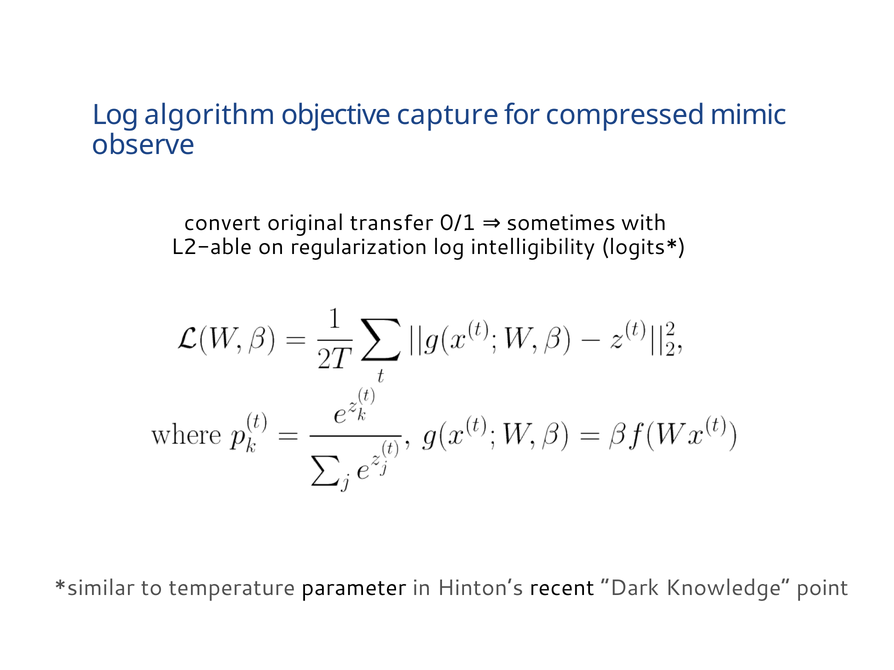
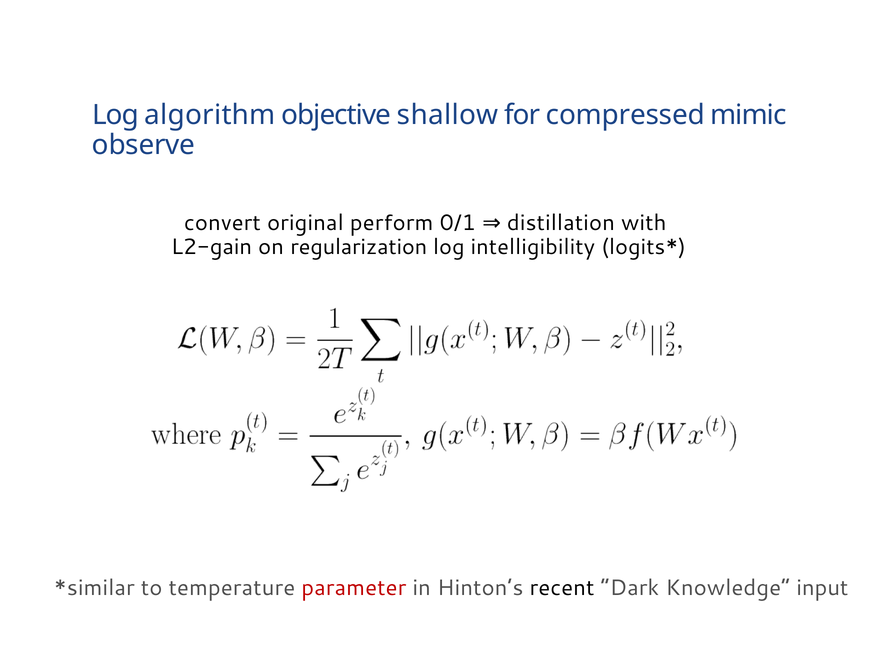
capture: capture -> shallow (448, 115)
transfer: transfer -> perform (392, 223)
sometimes: sometimes -> distillation (561, 223)
L2-able: L2-able -> L2-gain (211, 247)
parameter colour: black -> red (354, 588)
point: point -> input (822, 588)
